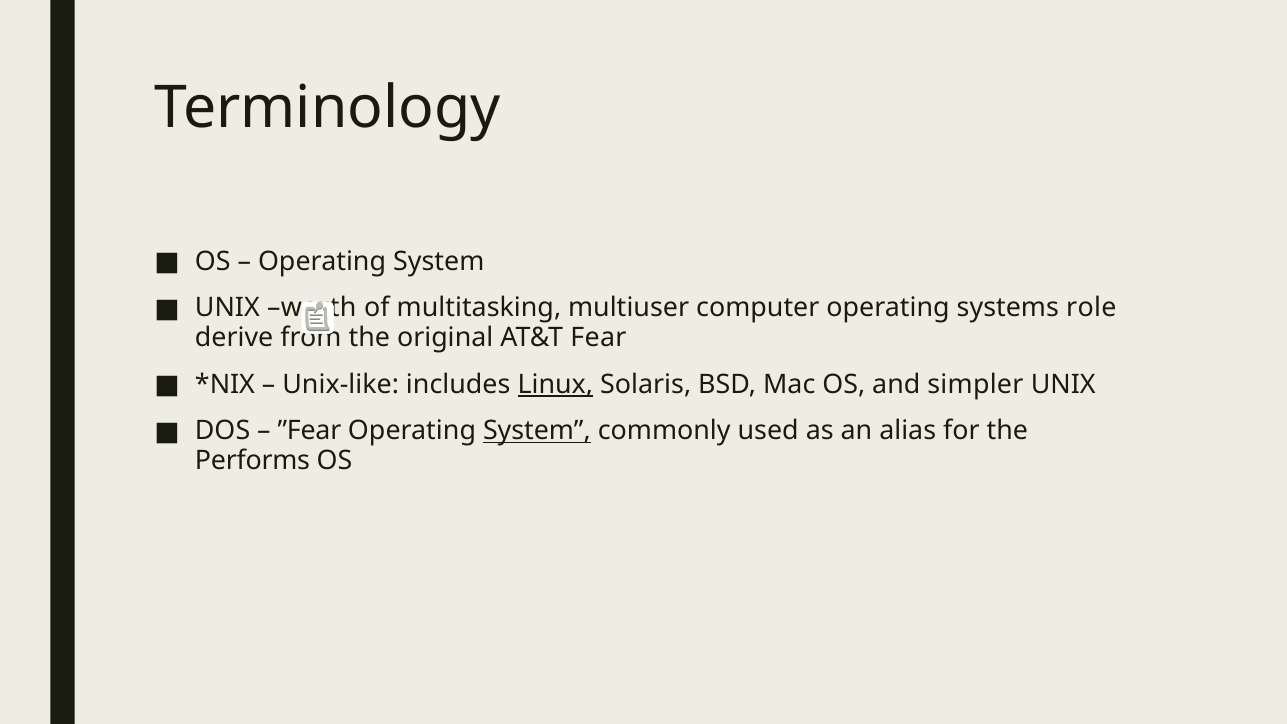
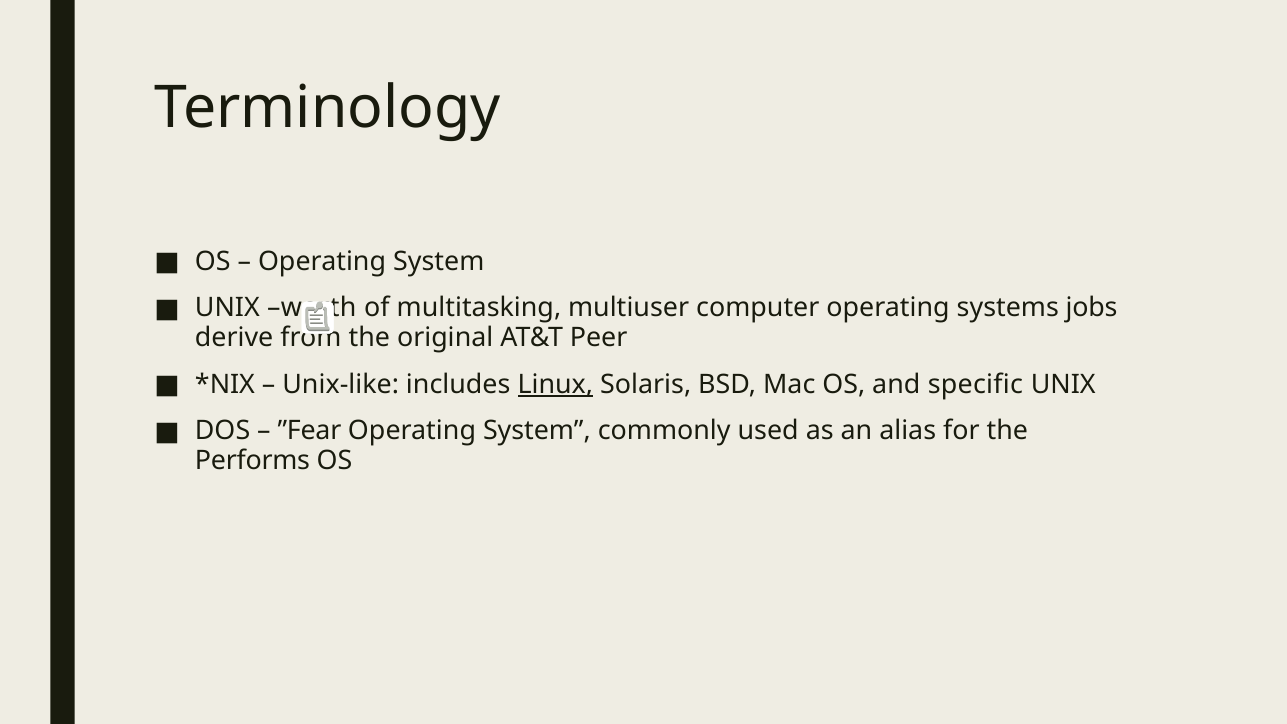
role: role -> jobs (1092, 308)
Fear: Fear -> Peer (599, 338)
simpler: simpler -> specific (975, 384)
System underline: present -> none (537, 431)
